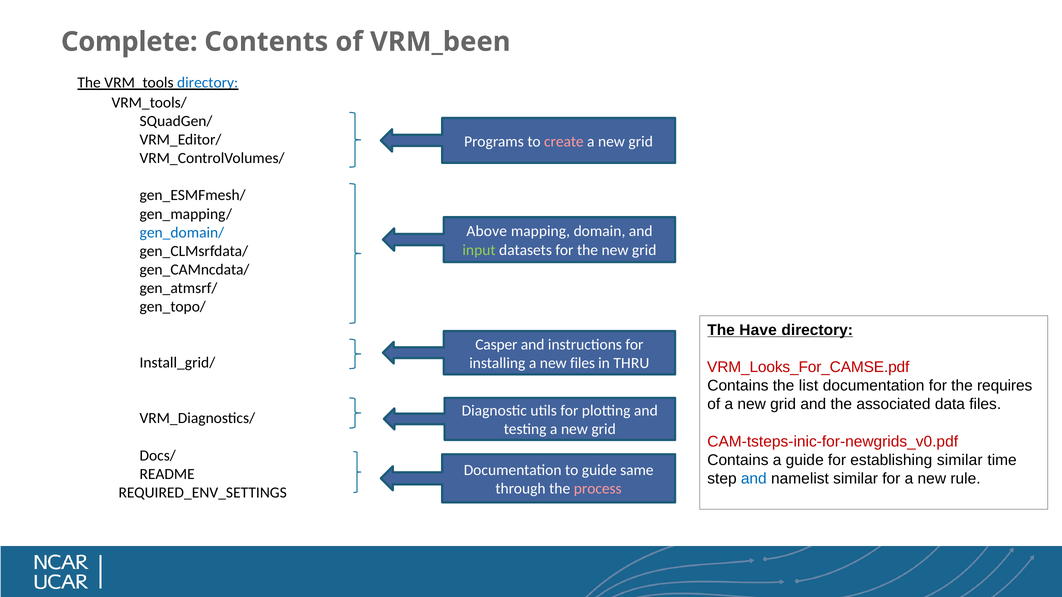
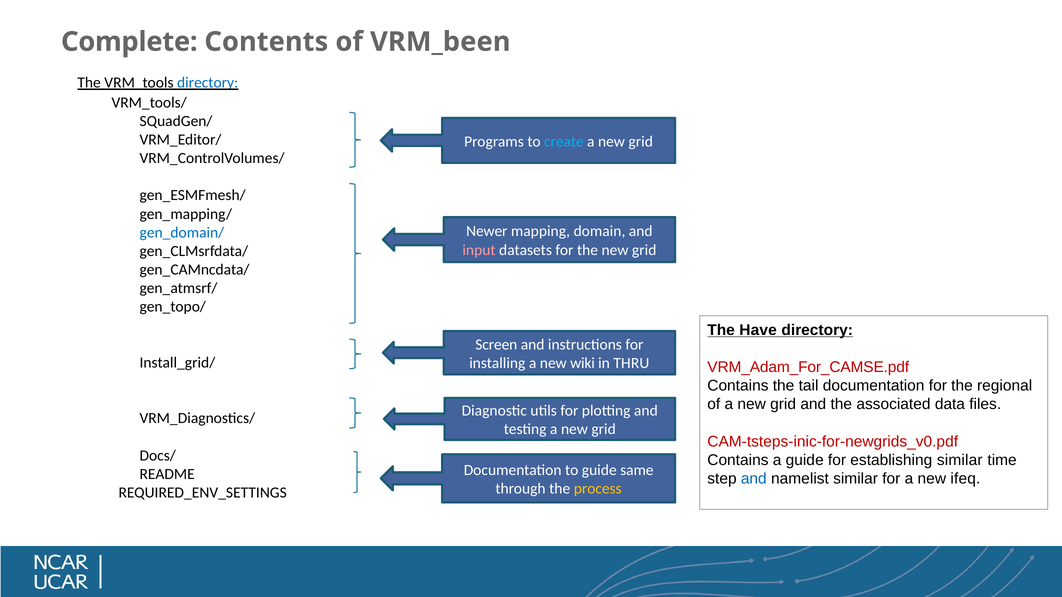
create colour: pink -> light blue (564, 142)
Above: Above -> Newer (487, 232)
input colour: light green -> pink (479, 250)
Casper: Casper -> Screen (496, 345)
new files: files -> wiki (583, 363)
VRM_Looks_For_CAMSE.pdf: VRM_Looks_For_CAMSE.pdf -> VRM_Adam_For_CAMSE.pdf (808, 367)
list: list -> tail (809, 386)
requires: requires -> regional (1005, 386)
rule: rule -> ifeq (965, 479)
process colour: pink -> yellow (598, 489)
